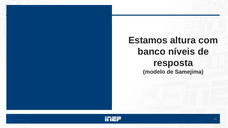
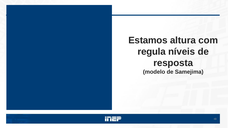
banco: banco -> regula (152, 52)
